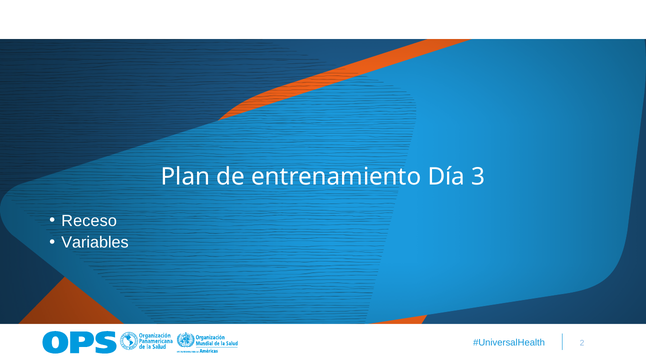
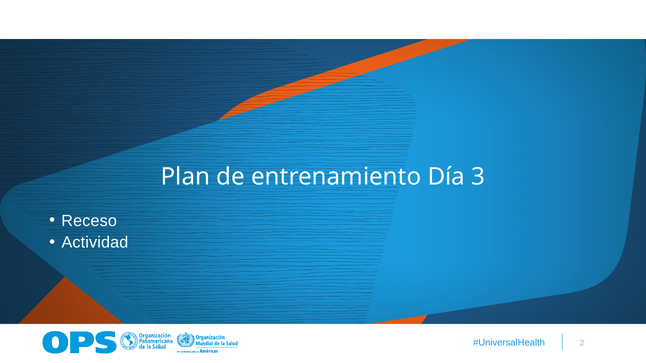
Variables: Variables -> Actividad (95, 243)
